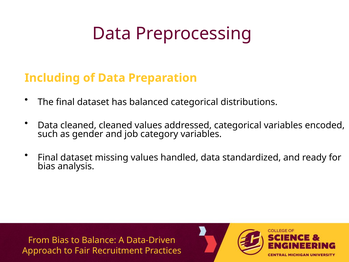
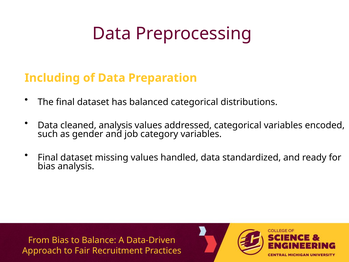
cleaned cleaned: cleaned -> analysis (116, 125)
